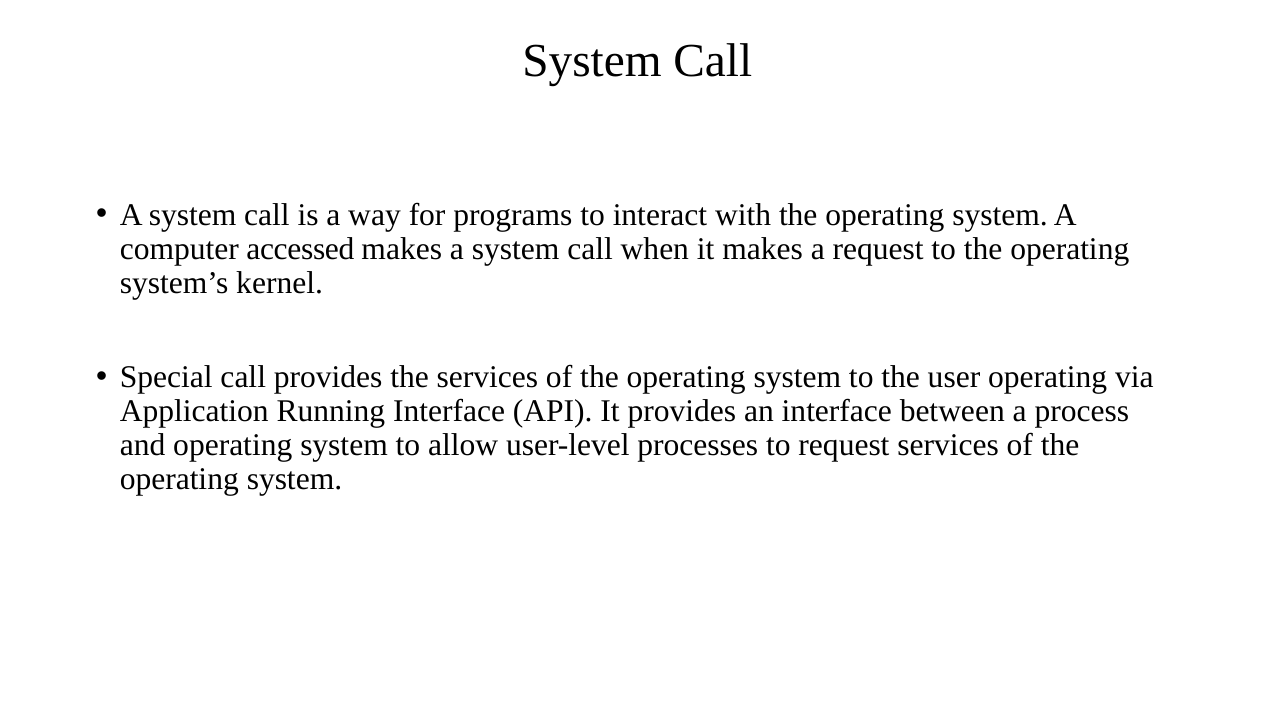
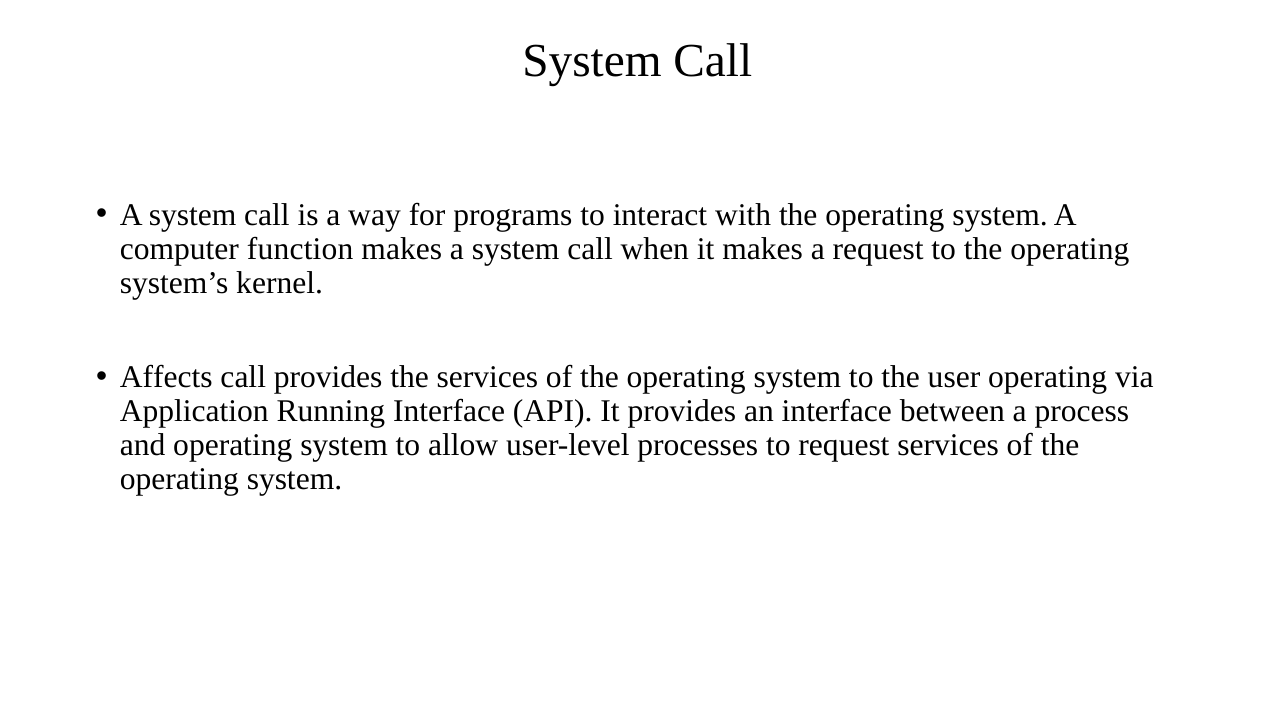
accessed: accessed -> function (300, 249)
Special: Special -> Affects (166, 377)
